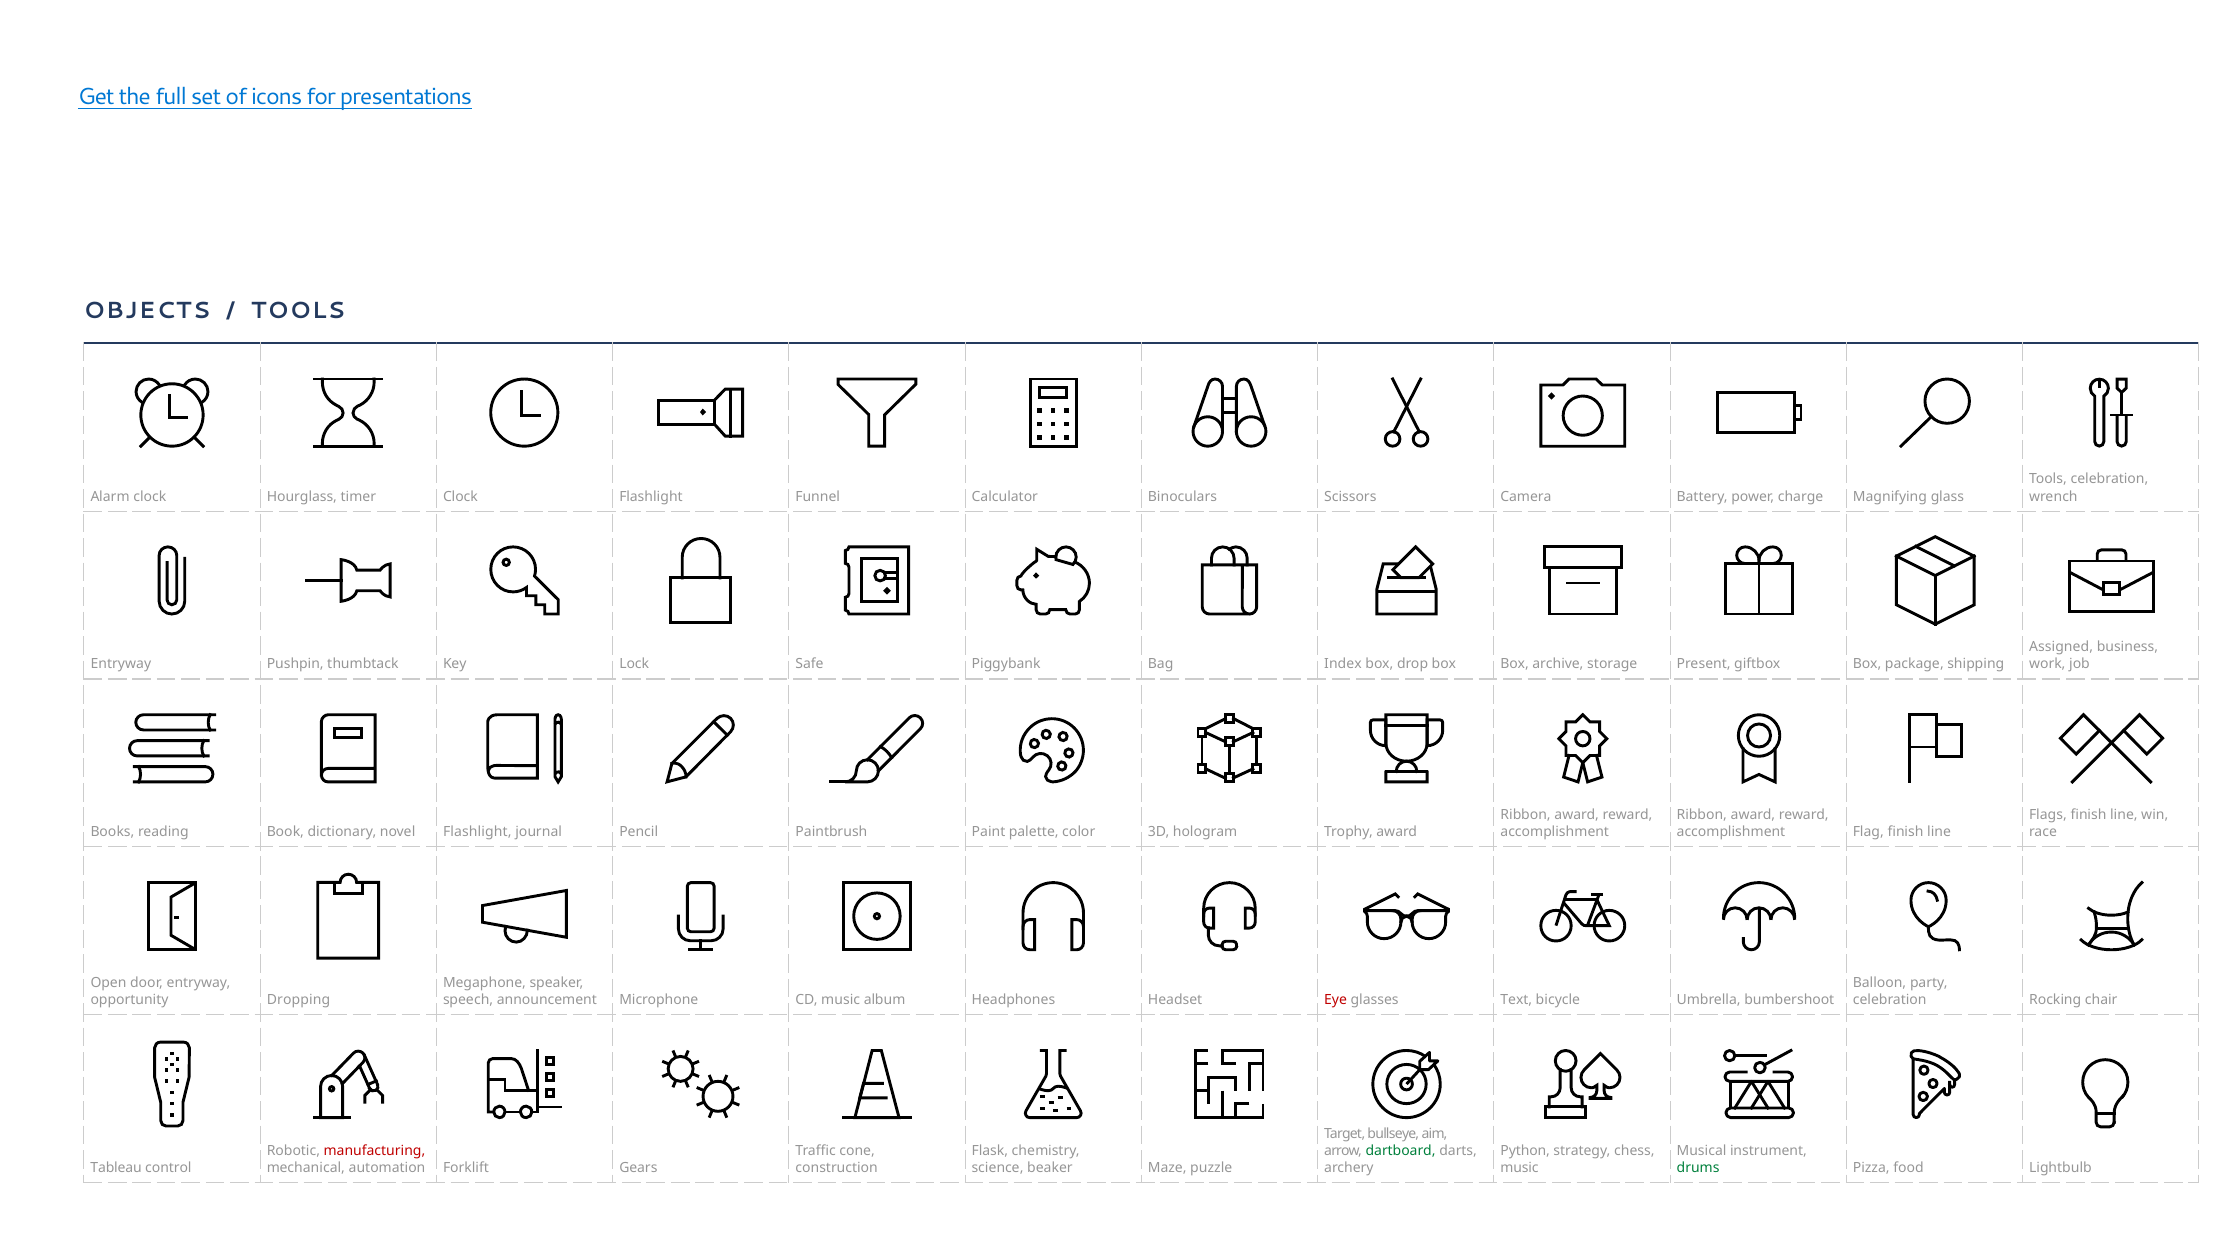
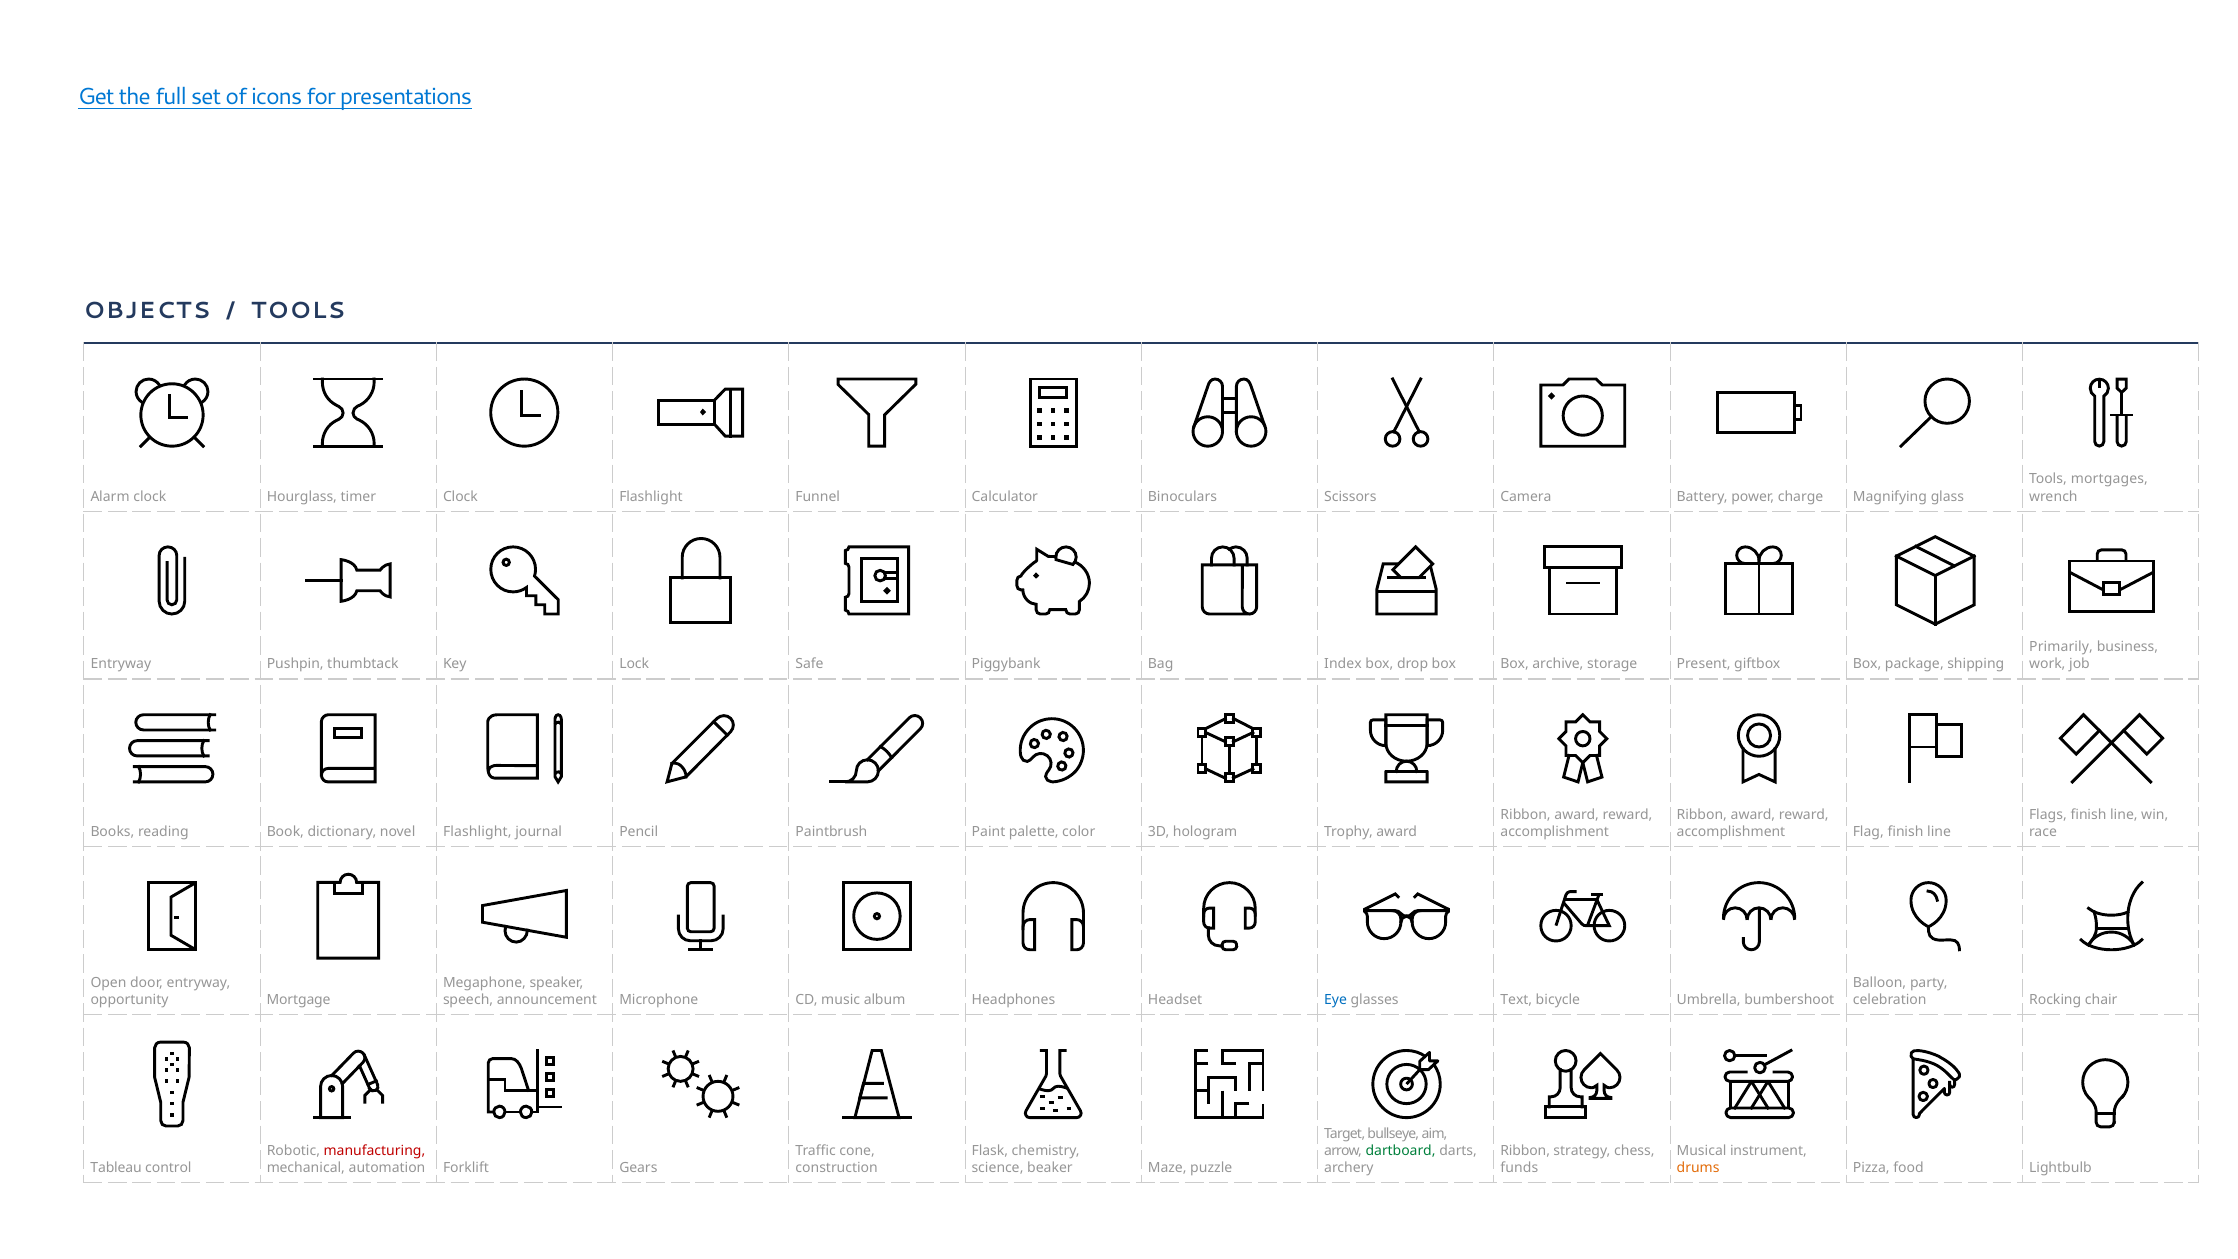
Tools celebration: celebration -> mortgages (2109, 479)
Assigned: Assigned -> Primarily (2061, 647)
Dropping: Dropping -> Mortgage (299, 1000)
Eye colour: red -> blue (1336, 1000)
Python: Python -> Ribbon (1525, 1151)
music: music -> funds (1519, 1168)
drums colour: green -> orange (1698, 1168)
